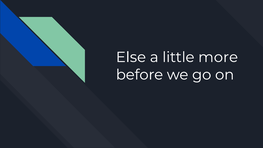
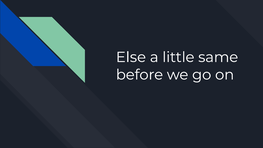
more: more -> same (218, 57)
